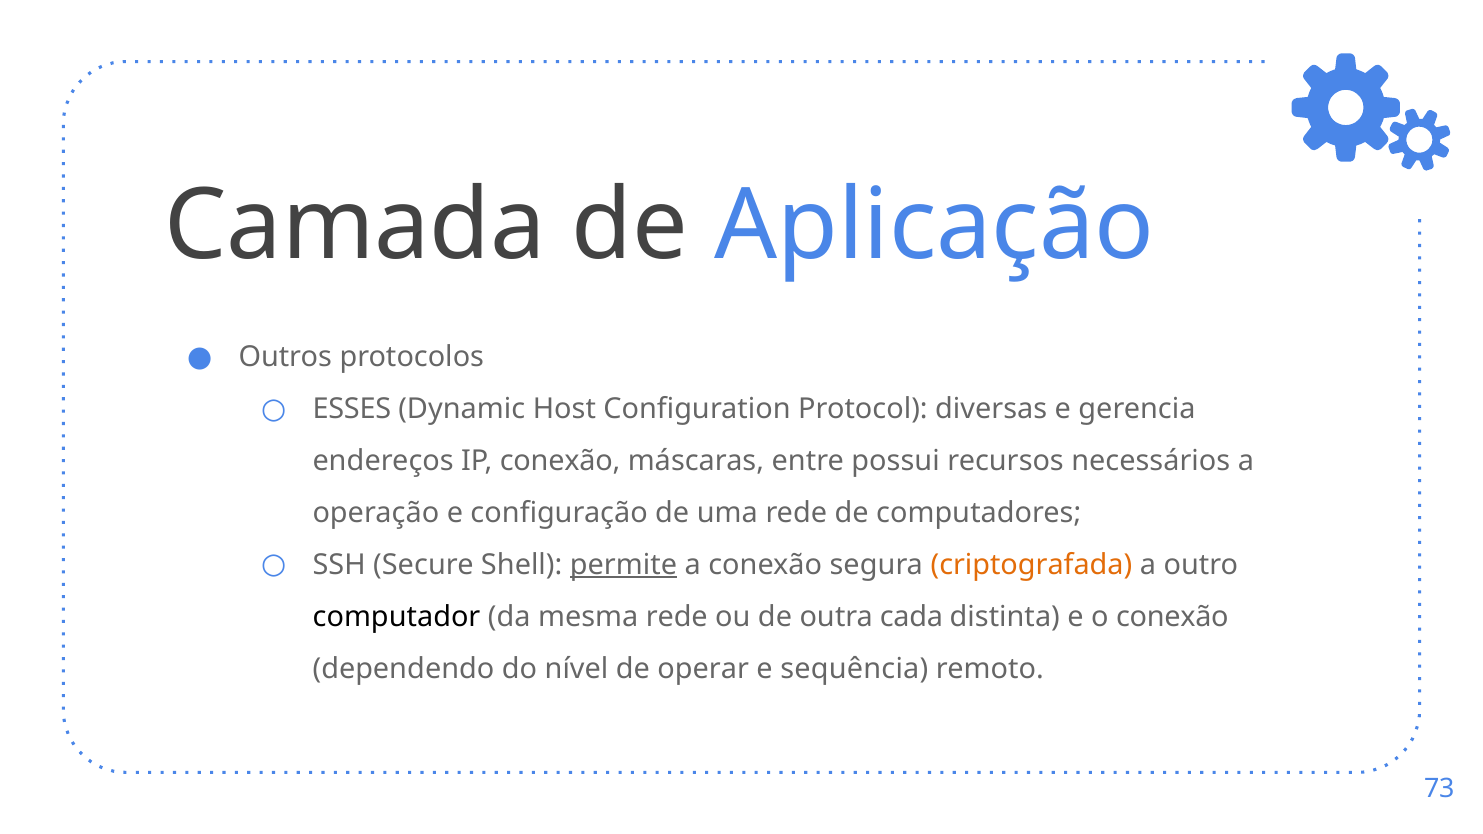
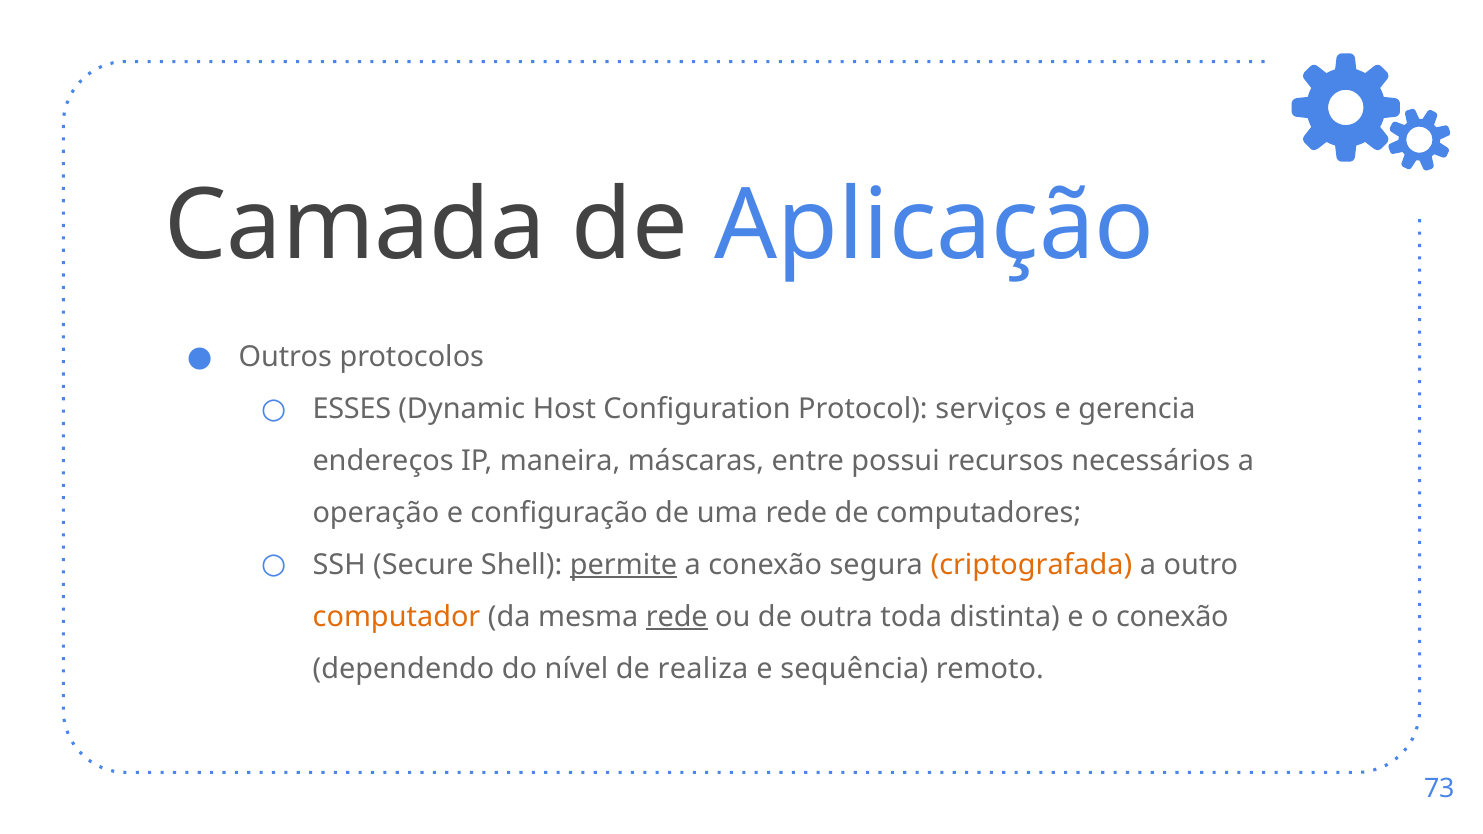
diversas: diversas -> serviços (991, 409)
IP conexão: conexão -> maneira (560, 461)
computador colour: black -> orange (397, 617)
rede underline: none -> present (677, 617)
cada: cada -> toda (911, 617)
operar: operar -> realiza (703, 669)
